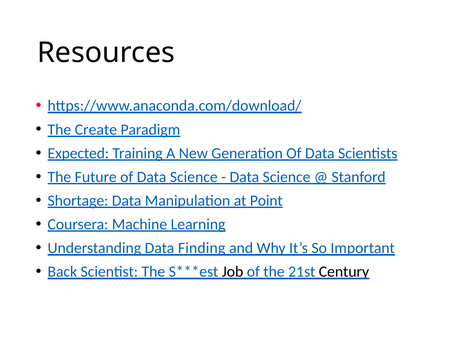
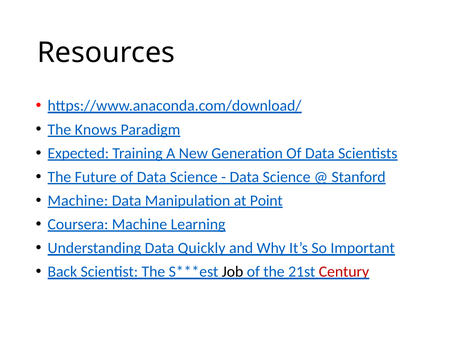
Create: Create -> Knows (96, 130)
Shortage: Shortage -> Machine (78, 201)
Finding: Finding -> Quickly (202, 248)
Century colour: black -> red (344, 272)
